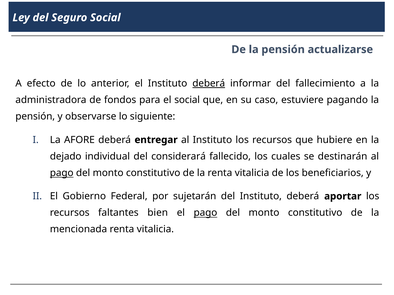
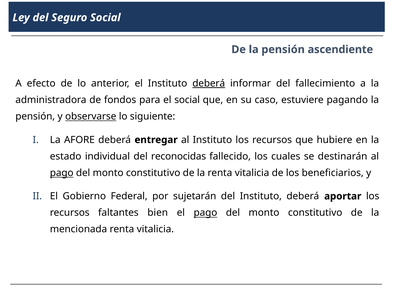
actualizarse: actualizarse -> ascendiente (340, 50)
observarse underline: none -> present (91, 117)
dejado: dejado -> estado (66, 157)
considerará: considerará -> reconocidas (179, 157)
